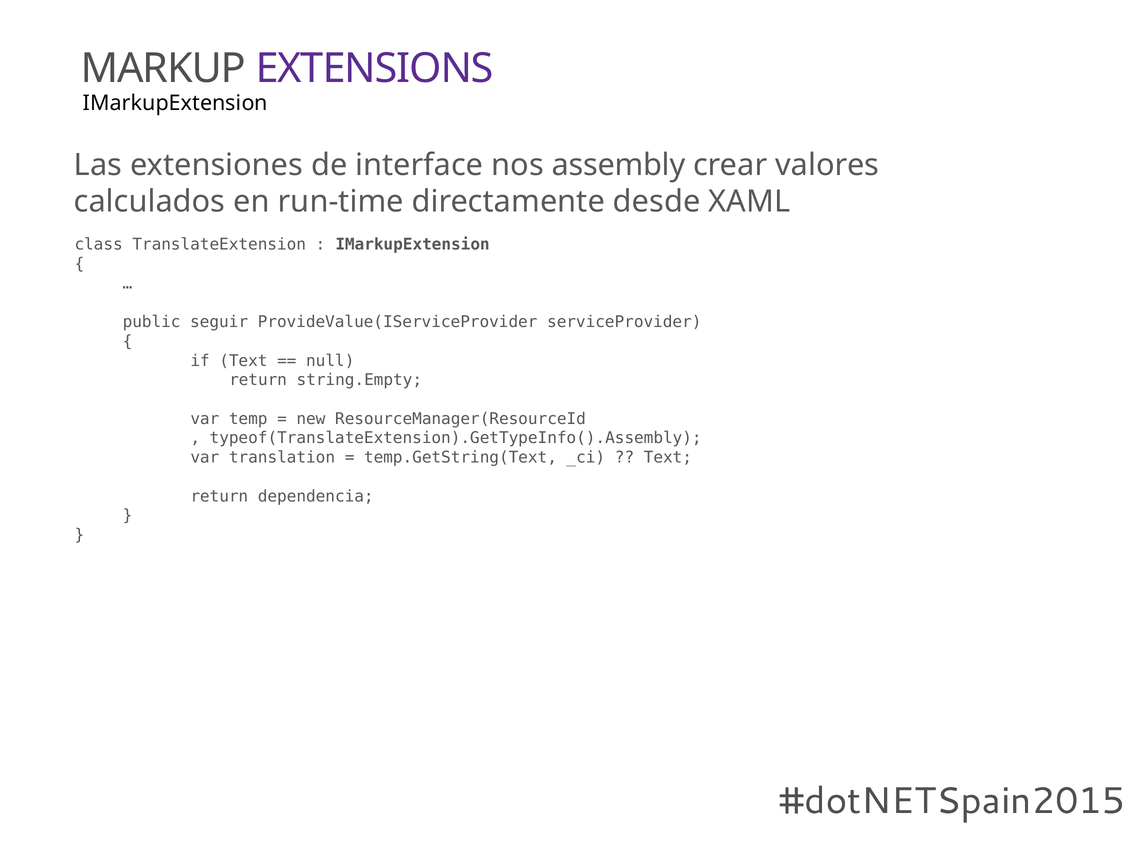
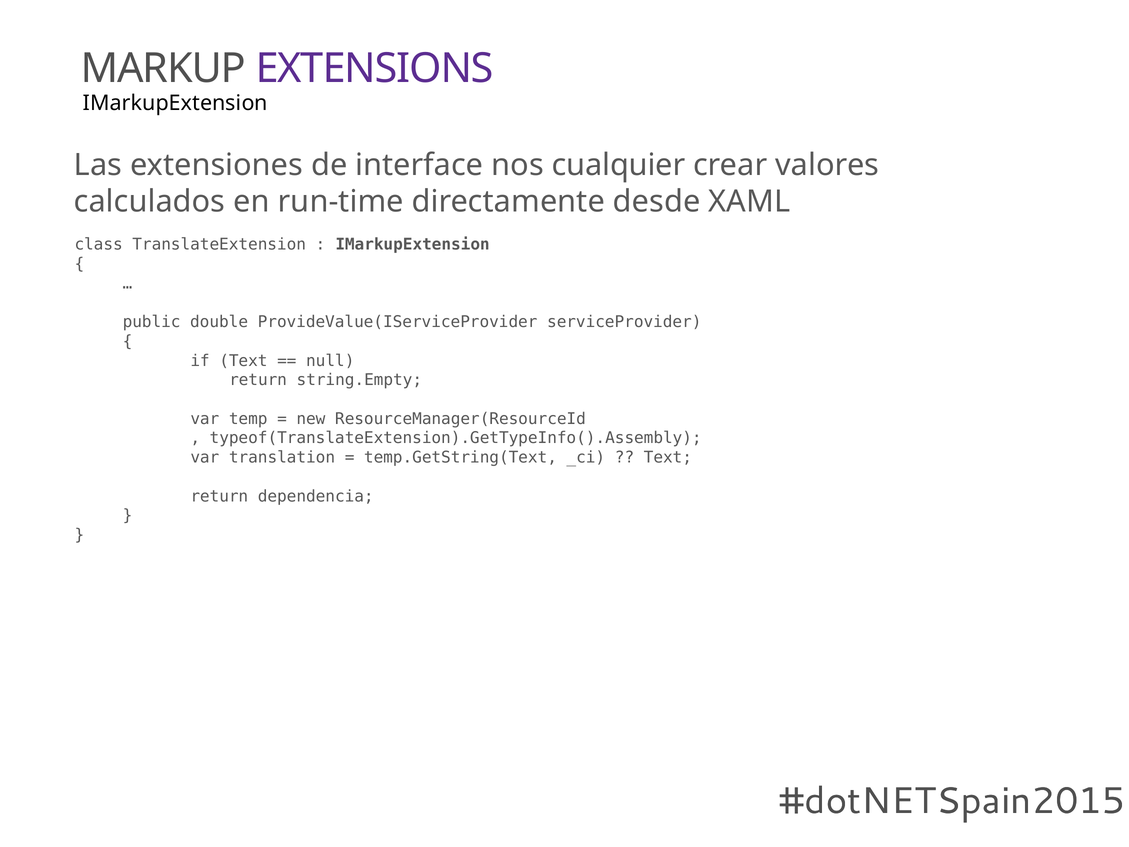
assembly: assembly -> cualquier (618, 165)
seguir: seguir -> double (219, 322)
